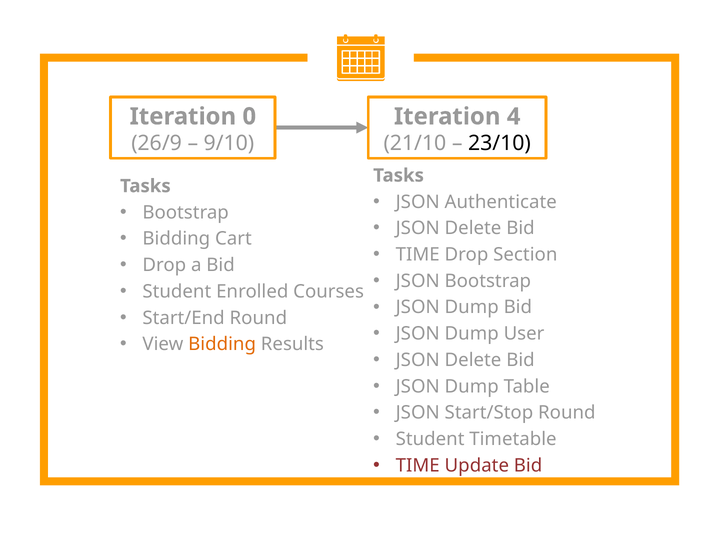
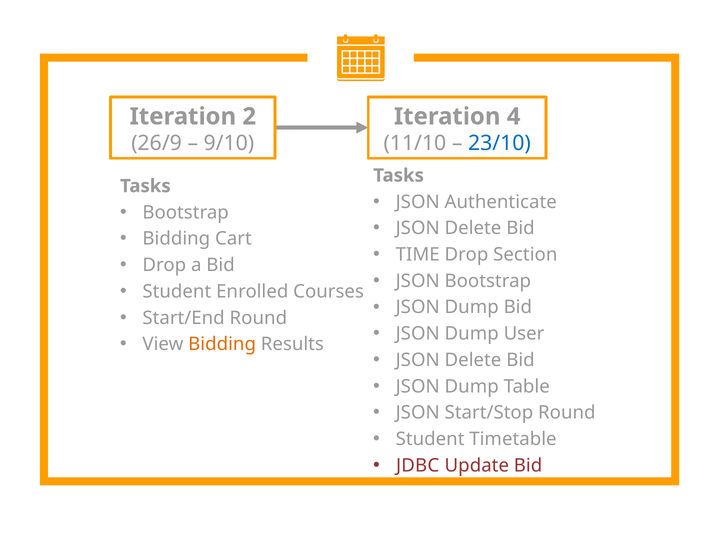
0: 0 -> 2 (249, 117)
21/10: 21/10 -> 11/10 (415, 143)
23/10 colour: black -> blue (499, 143)
TIME: TIME -> JDBC (418, 466)
